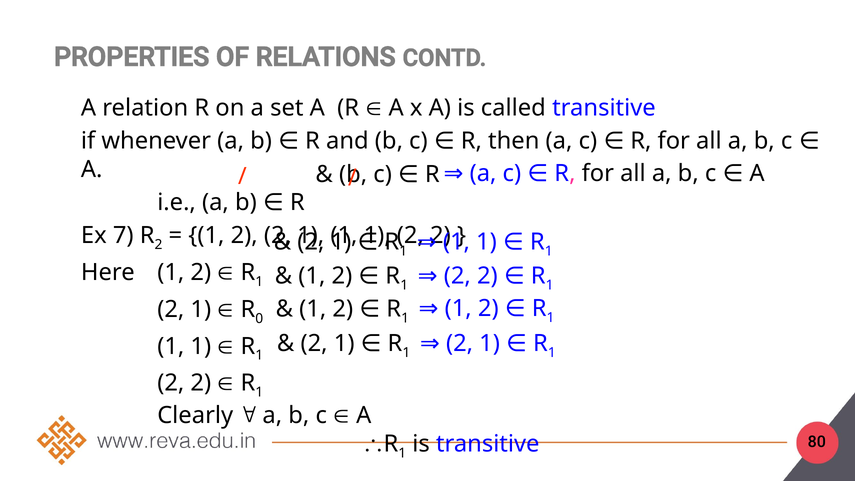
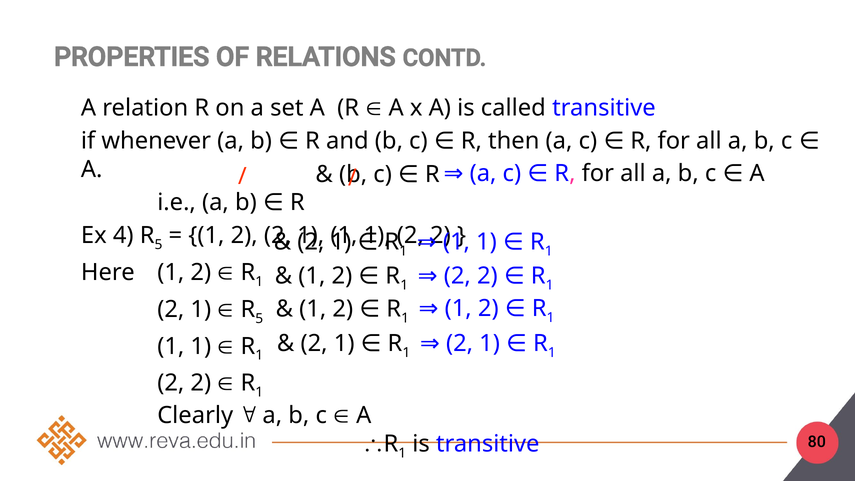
7: 7 -> 4 (123, 235)
2: 2 -> 5 (159, 245)
0: 0 -> 5 (259, 318)
